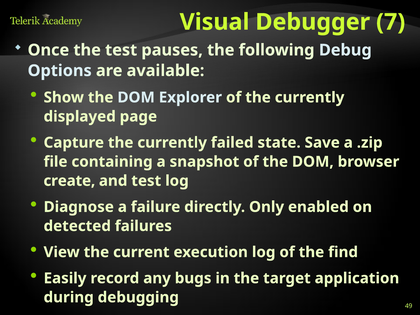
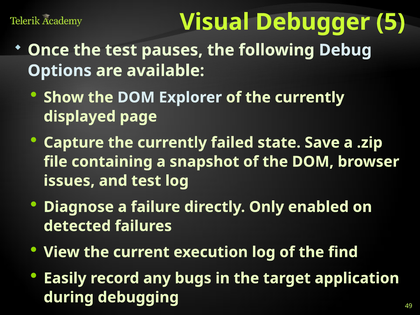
7: 7 -> 5 (391, 22)
create: create -> issues (69, 181)
